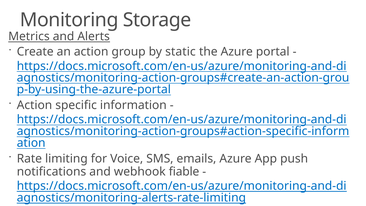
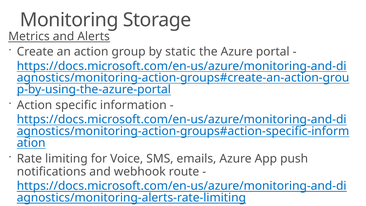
fiable: fiable -> route (184, 171)
